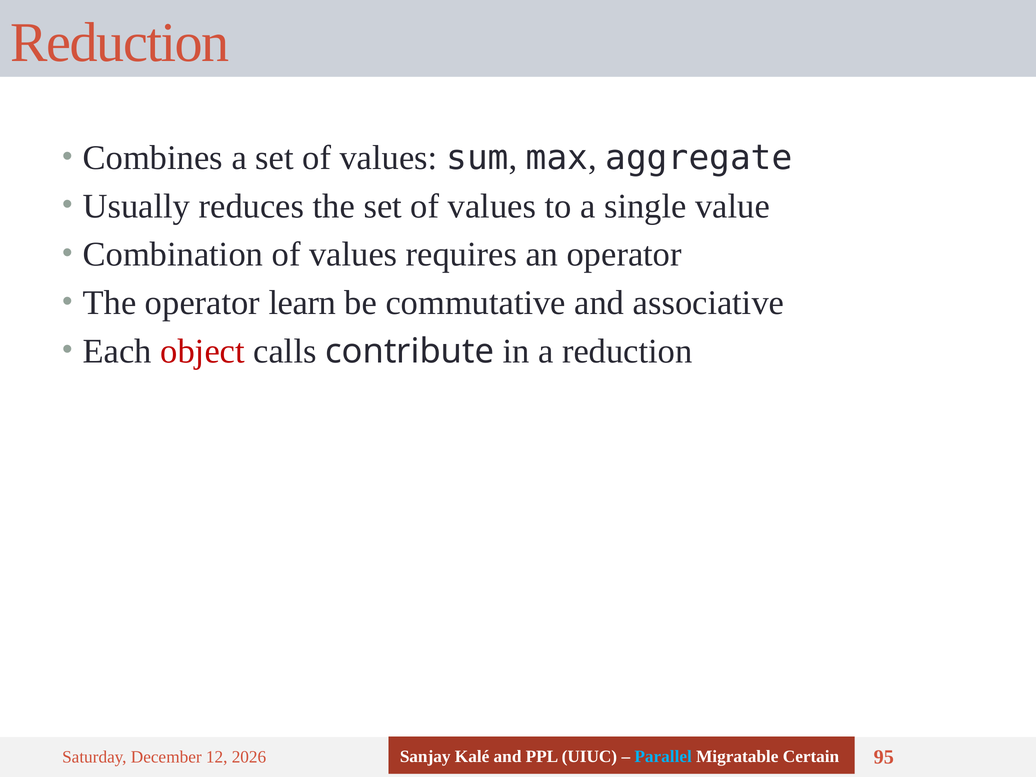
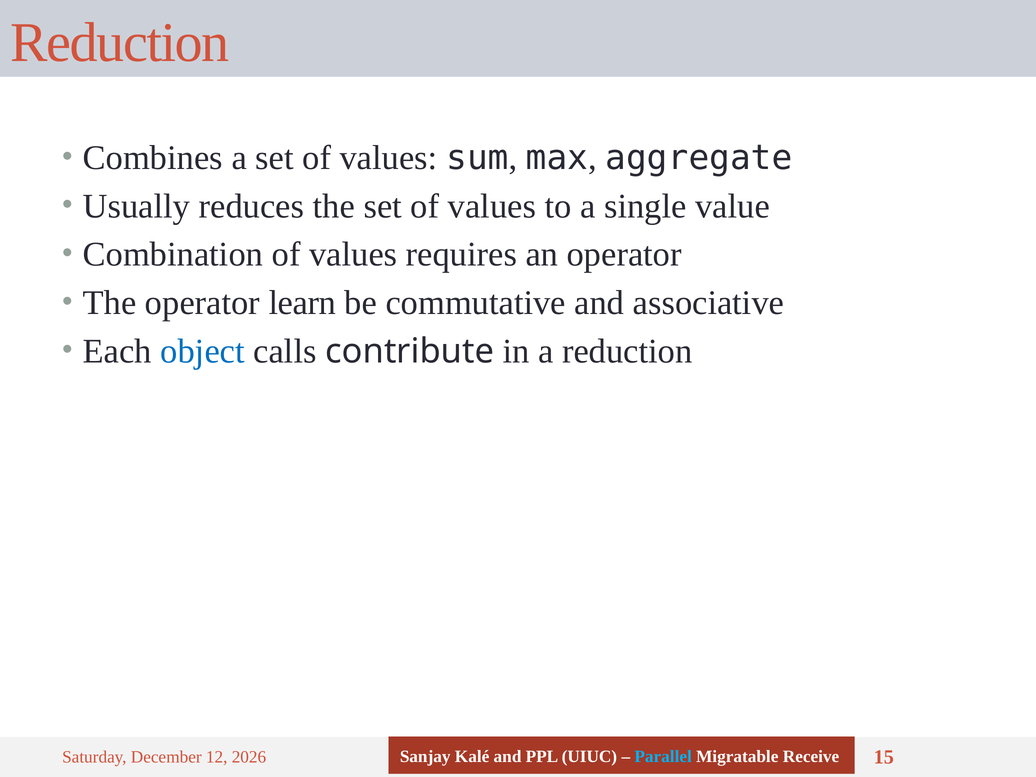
object colour: red -> blue (203, 351)
Certain: Certain -> Receive (811, 756)
95: 95 -> 15 (884, 757)
